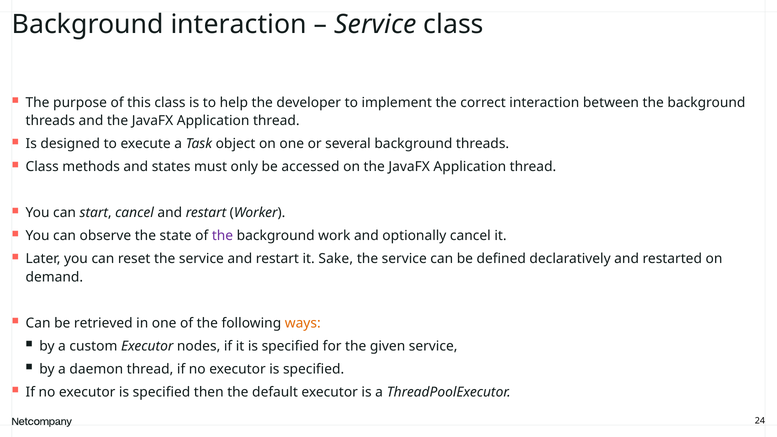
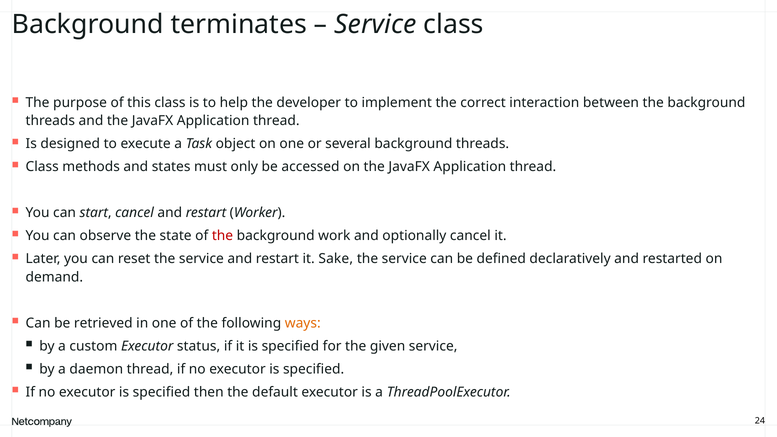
Background interaction: interaction -> terminates (239, 24)
the colour: purple -> red (223, 236)
nodes: nodes -> status (199, 346)
